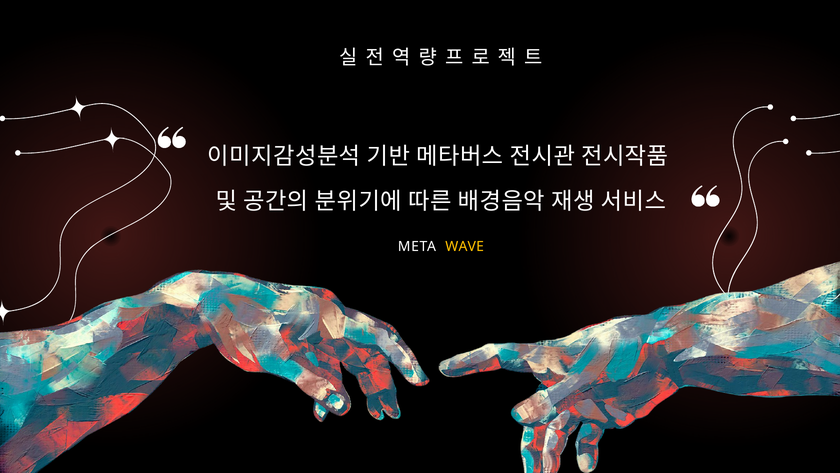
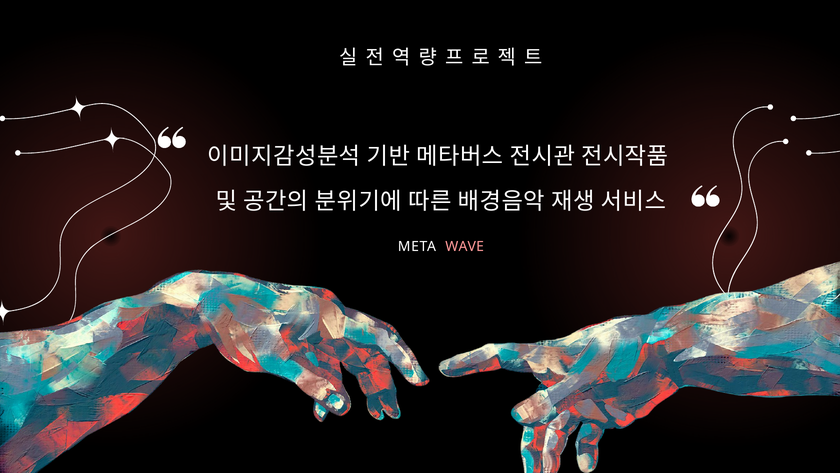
WAVE colour: yellow -> pink (465, 246)
